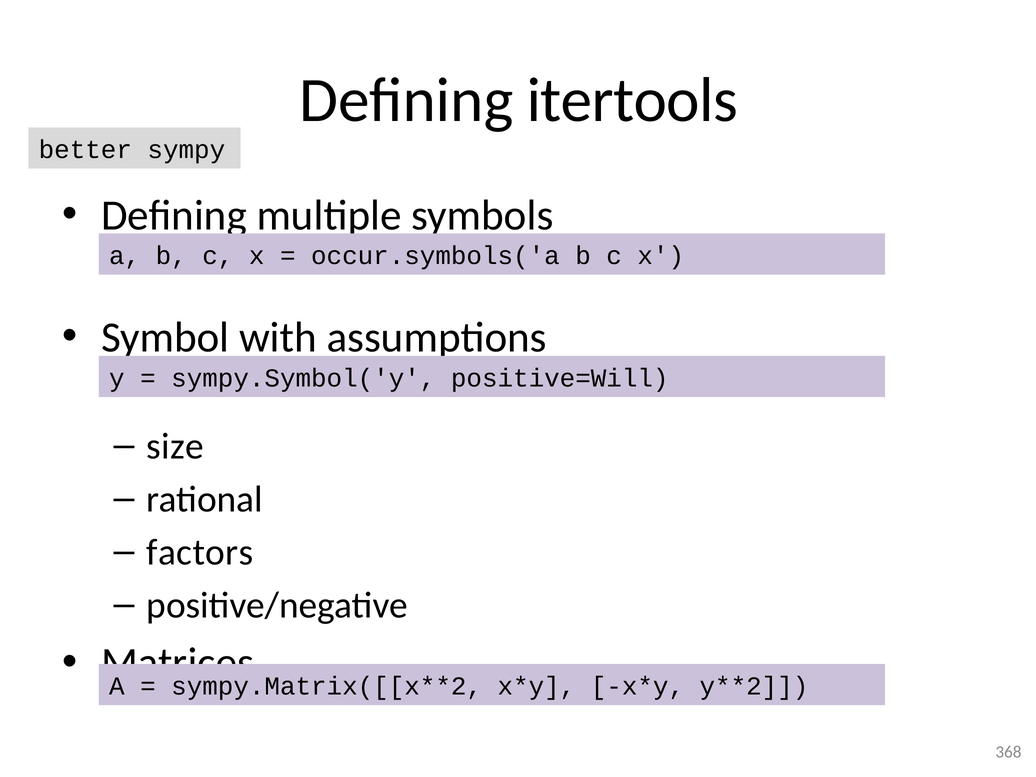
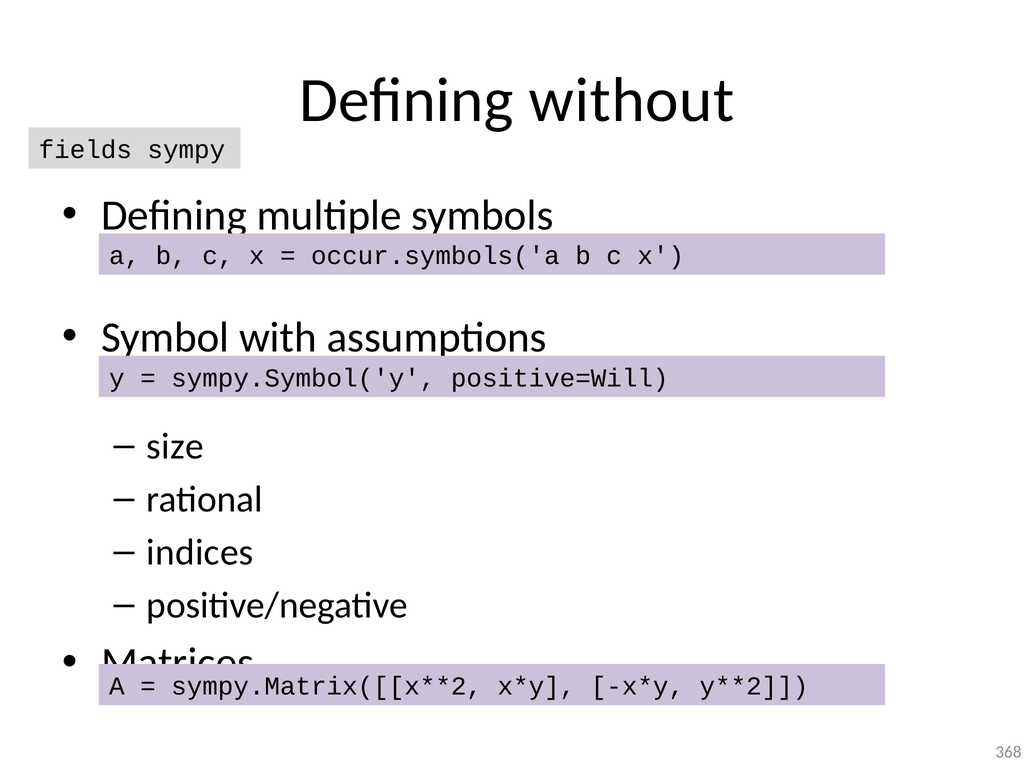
itertools: itertools -> without (632, 100)
better: better -> fields (85, 150)
factors: factors -> indices (200, 552)
